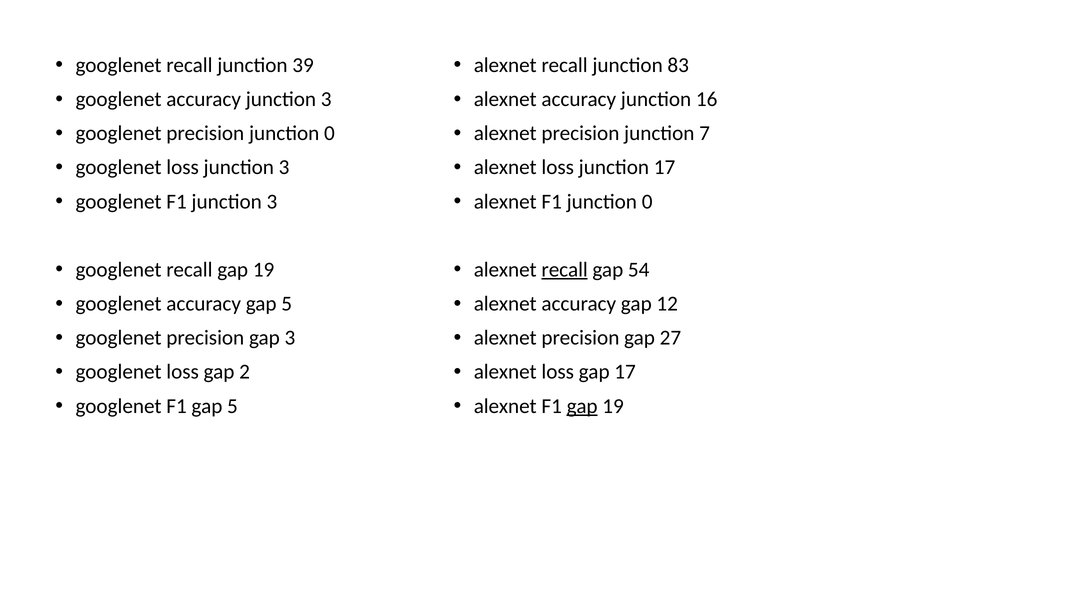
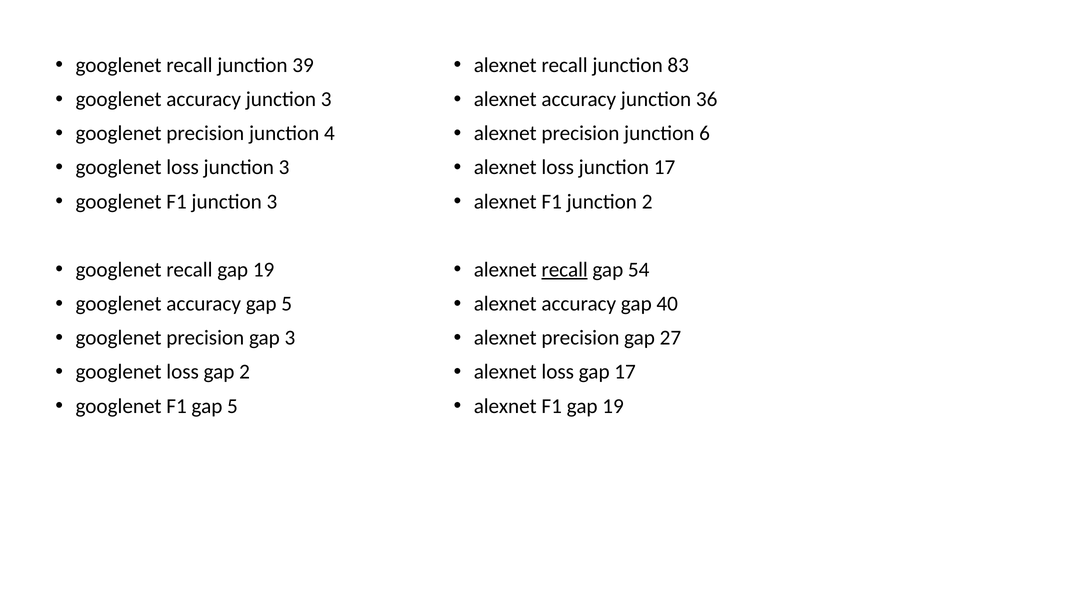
16: 16 -> 36 (707, 99)
precision junction 0: 0 -> 4 (329, 133)
7: 7 -> 6 (705, 133)
F1 junction 0: 0 -> 2 (647, 202)
12: 12 -> 40 (667, 304)
gap underline: present -> none (582, 406)
